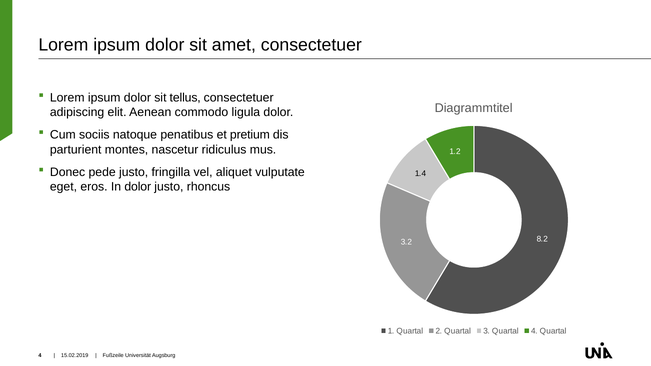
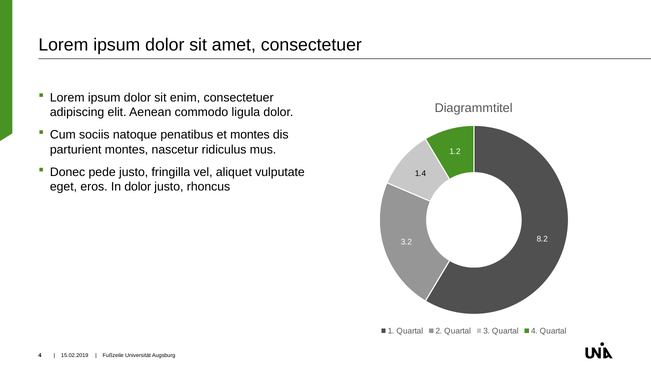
tellus: tellus -> enim (185, 98)
et pretium: pretium -> montes (250, 135)
